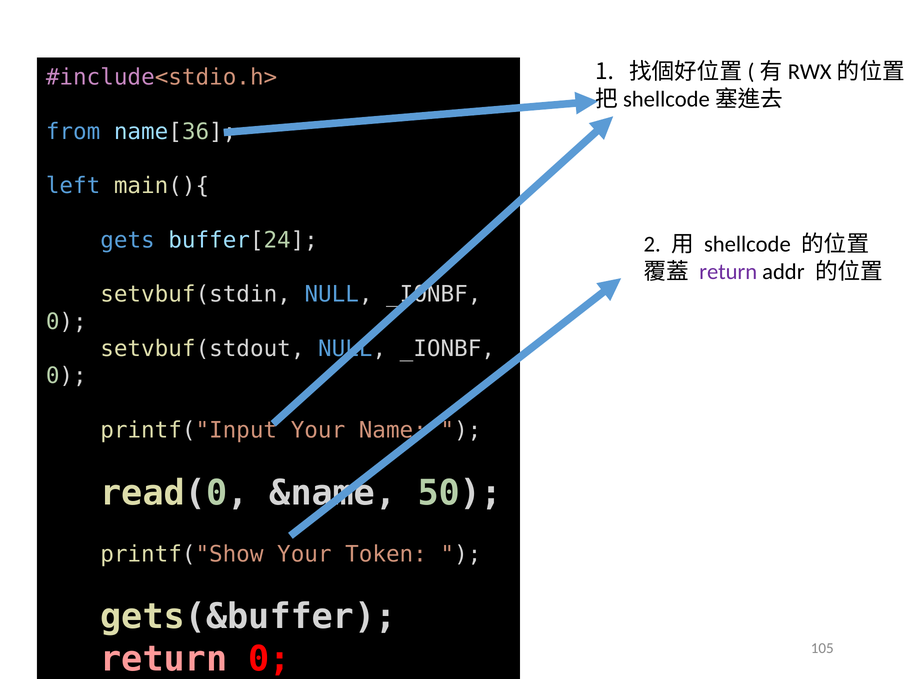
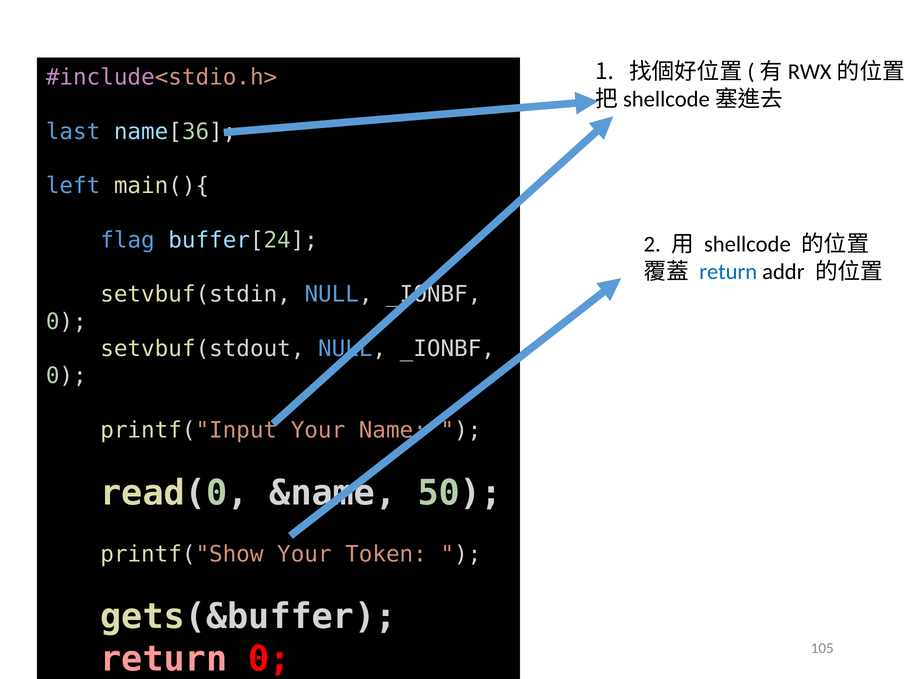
from: from -> last (73, 131)
gets: gets -> flag (128, 240)
return colour: purple -> blue (728, 271)
